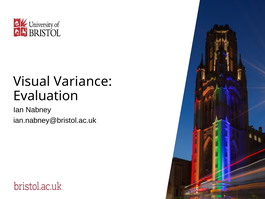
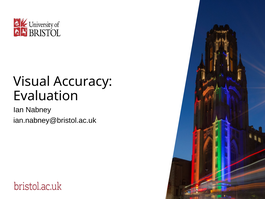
Variance: Variance -> Accuracy (83, 81)
